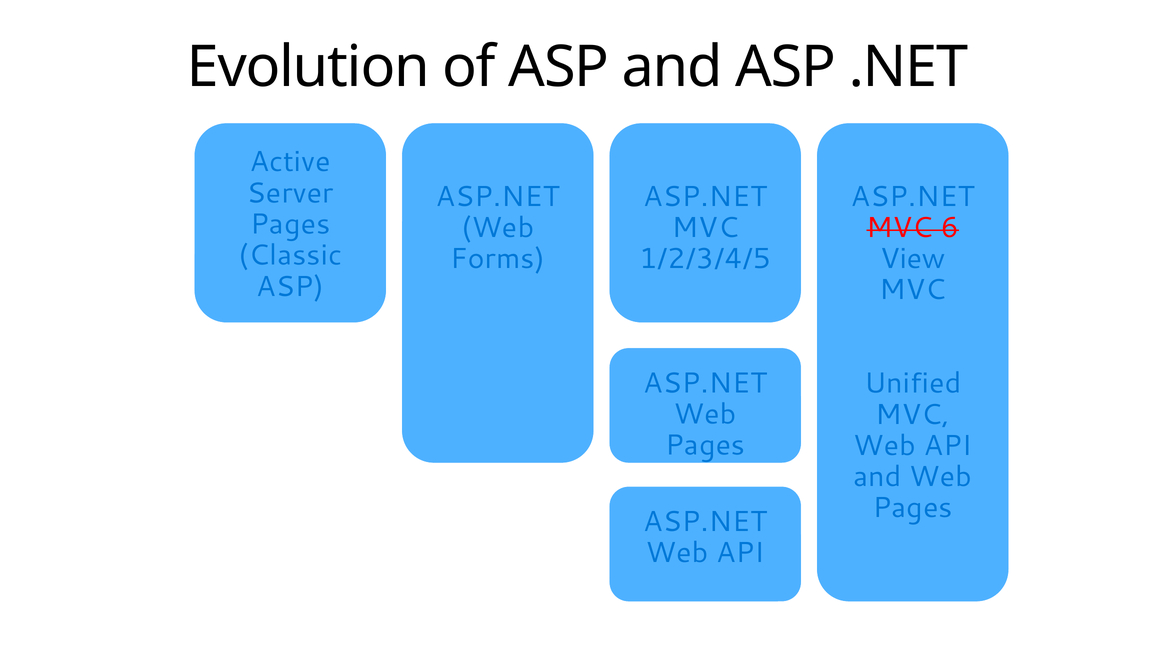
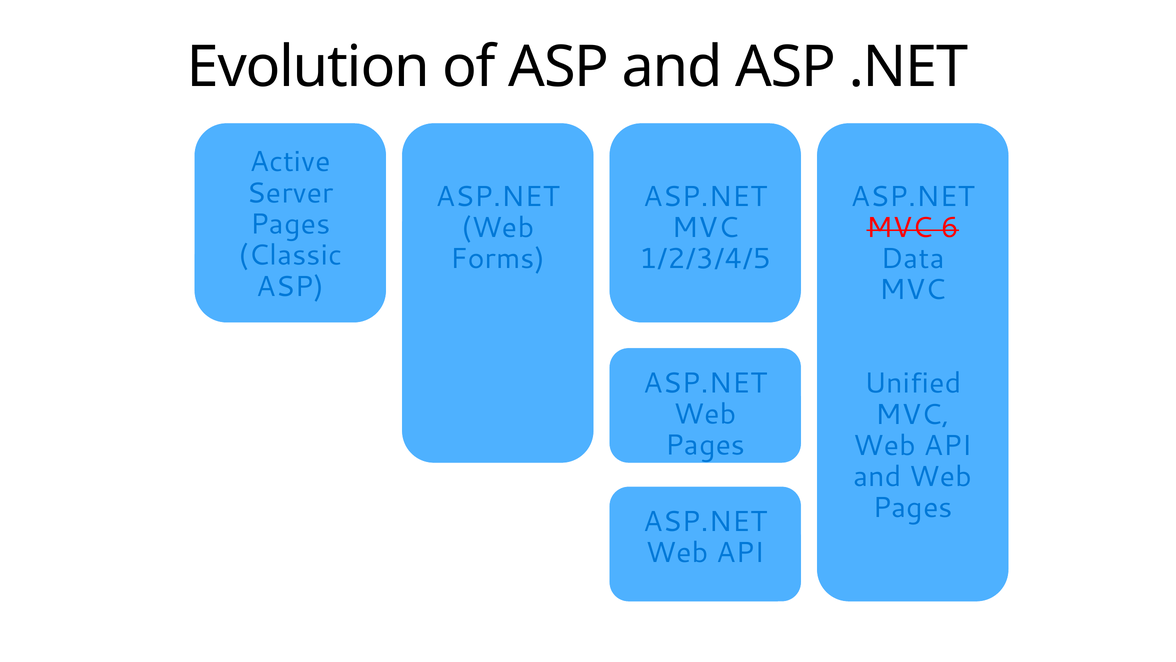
View: View -> Data (913, 259)
